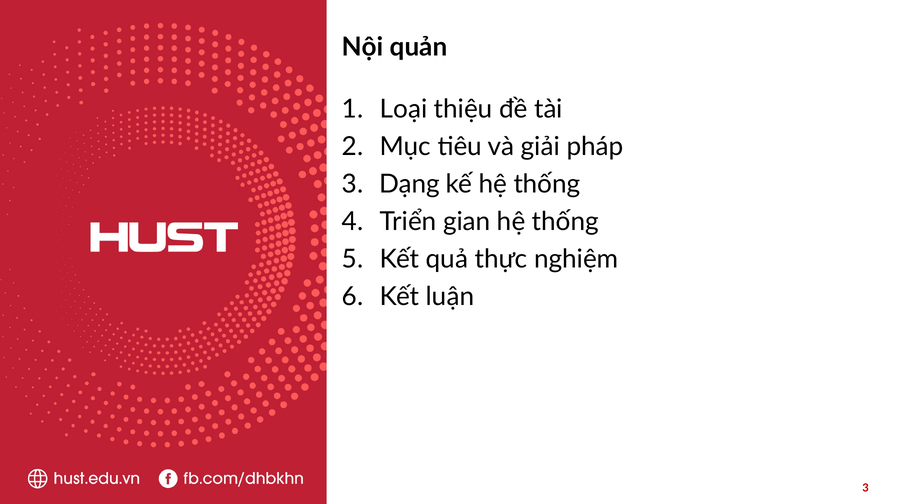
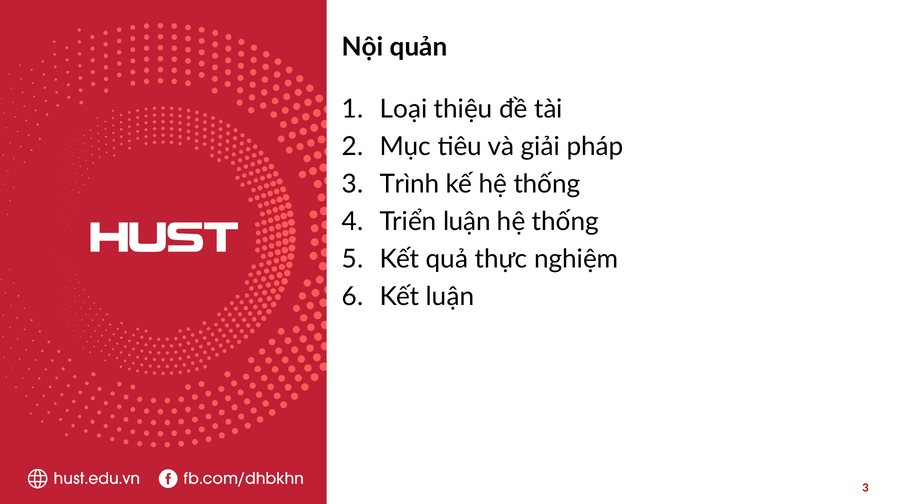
Dạng: Dạng -> Trình (409, 184)
Triển gian: gian -> luận (467, 222)
